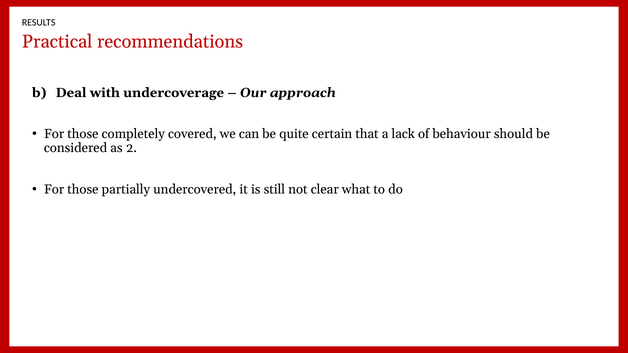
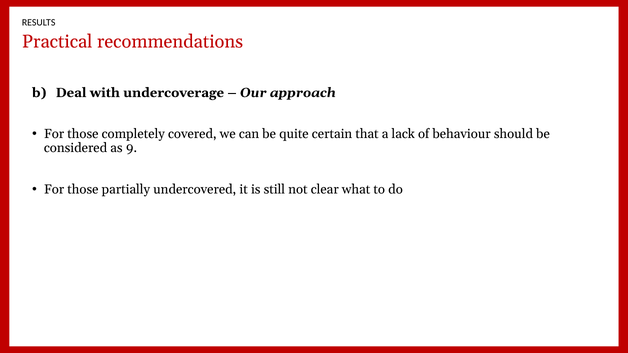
2: 2 -> 9 (132, 148)
